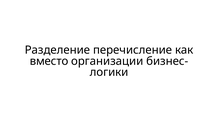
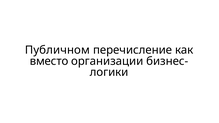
Разделение: Разделение -> Публичном (57, 50)
